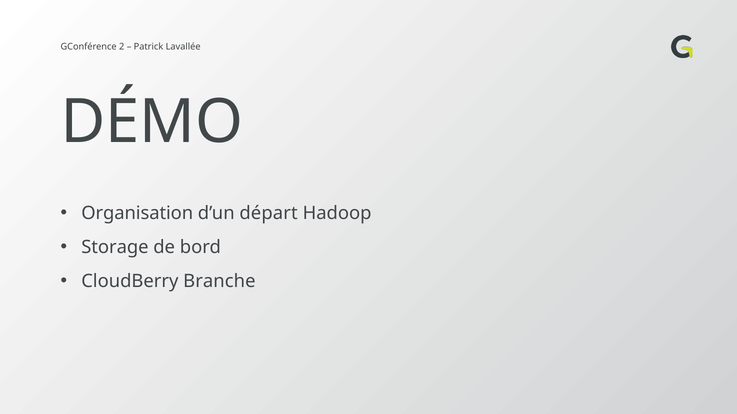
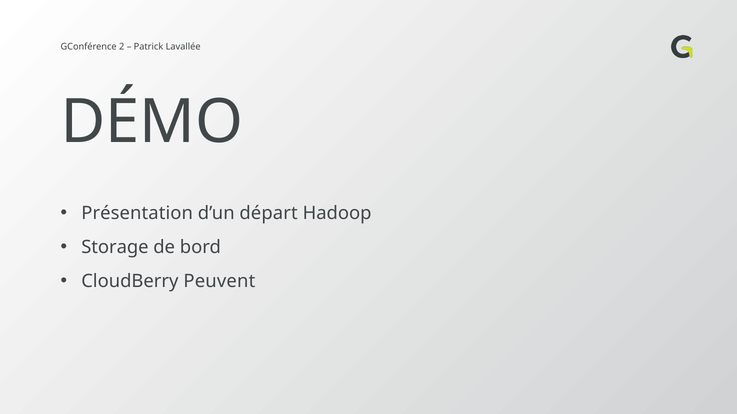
Organisation: Organisation -> Présentation (137, 213)
Branche: Branche -> Peuvent (219, 282)
